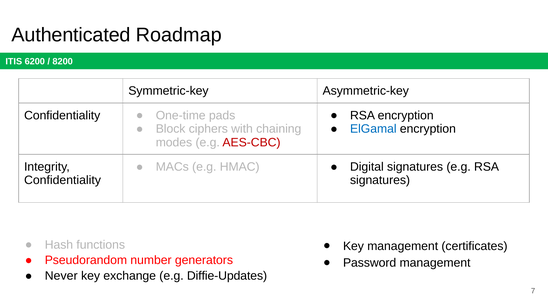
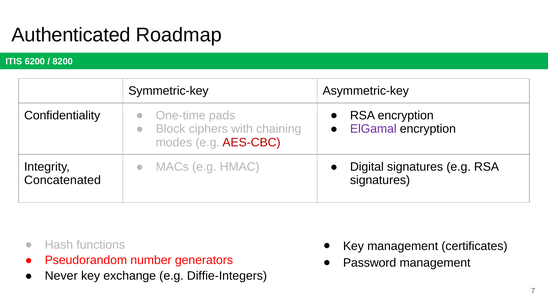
ElGamal colour: blue -> purple (373, 129)
Confidentiality: Confidentiality -> Concatenated (62, 180)
Diffie-Updates: Diffie-Updates -> Diffie-Integers (227, 276)
